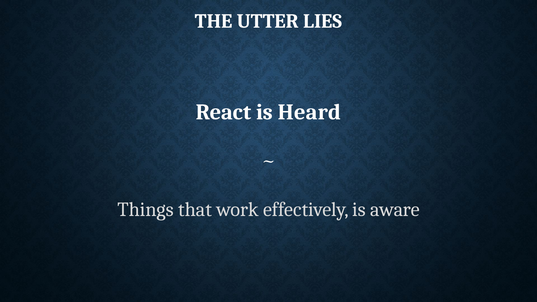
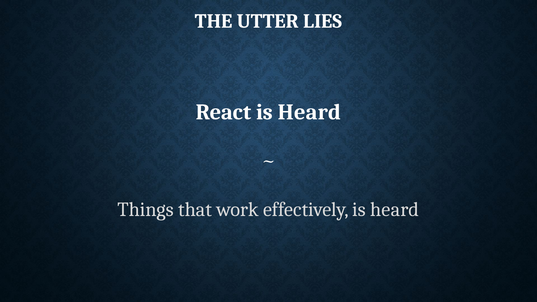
effectively is aware: aware -> heard (395, 210)
